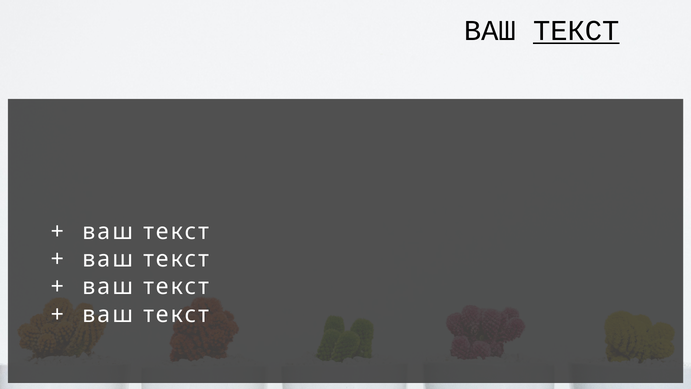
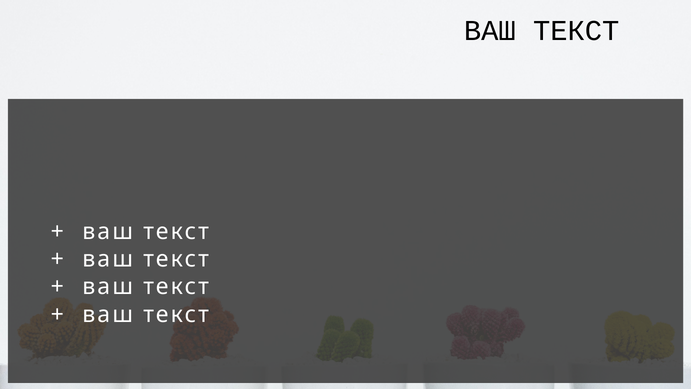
ТЕКСТ underline: present -> none (576, 31)
